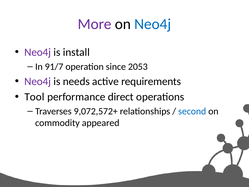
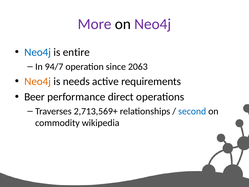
Neo4j colour: blue -> purple (153, 24)
Neo4j colour: purple -> blue (38, 52)
install: install -> entire (76, 52)
91/7: 91/7 -> 94/7 (54, 67)
2053: 2053 -> 2063 (138, 67)
Neo4j colour: purple -> orange (38, 81)
Tool: Tool -> Beer (35, 97)
9,072,572+: 9,072,572+ -> 2,713,569+ (96, 111)
appeared: appeared -> wikipedia (101, 123)
